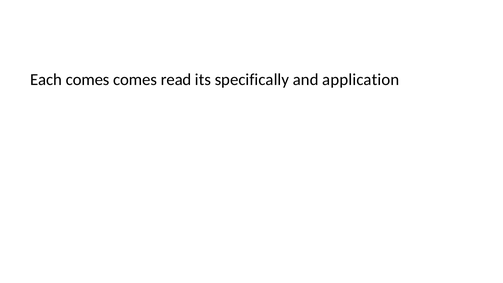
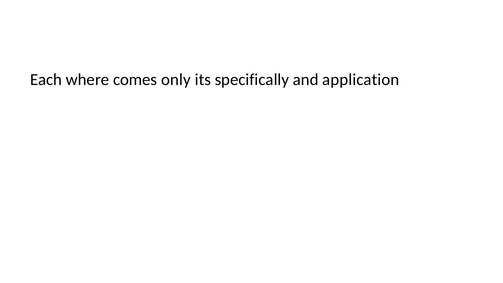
Each comes: comes -> where (88, 80)
read: read -> only (176, 80)
